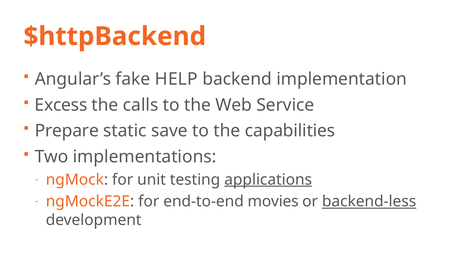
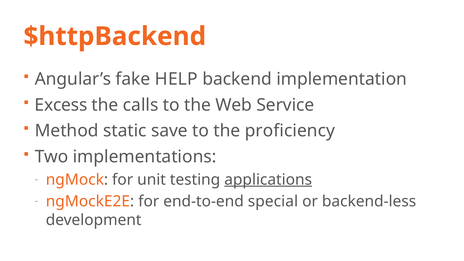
Prepare: Prepare -> Method (67, 131)
capabilities: capabilities -> proficiency (290, 131)
movies: movies -> special (273, 201)
backend-less underline: present -> none (369, 201)
